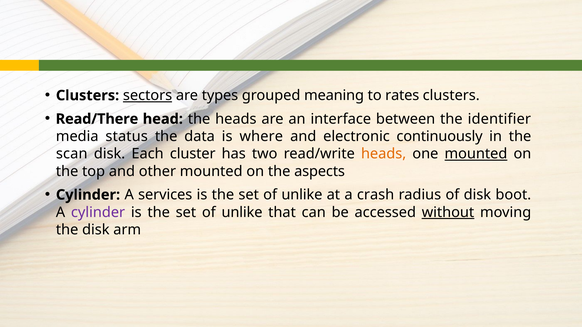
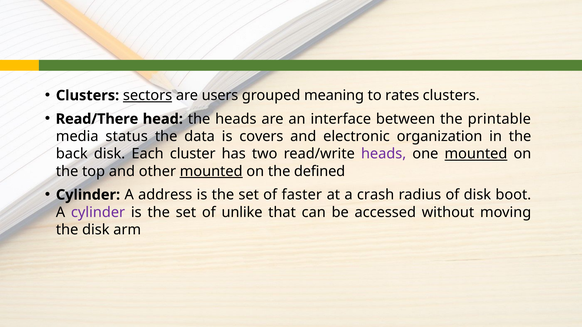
types: types -> users (220, 96)
identifier: identifier -> printable (499, 119)
where: where -> covers (261, 137)
continuously: continuously -> organization (440, 137)
scan: scan -> back (72, 154)
heads colour: orange -> purple (384, 154)
mounted underline: none -> present (211, 171)
aspects: aspects -> defined (320, 171)
services: services -> address (165, 195)
unlike: unlike -> faster (302, 195)
without underline: present -> none (448, 212)
